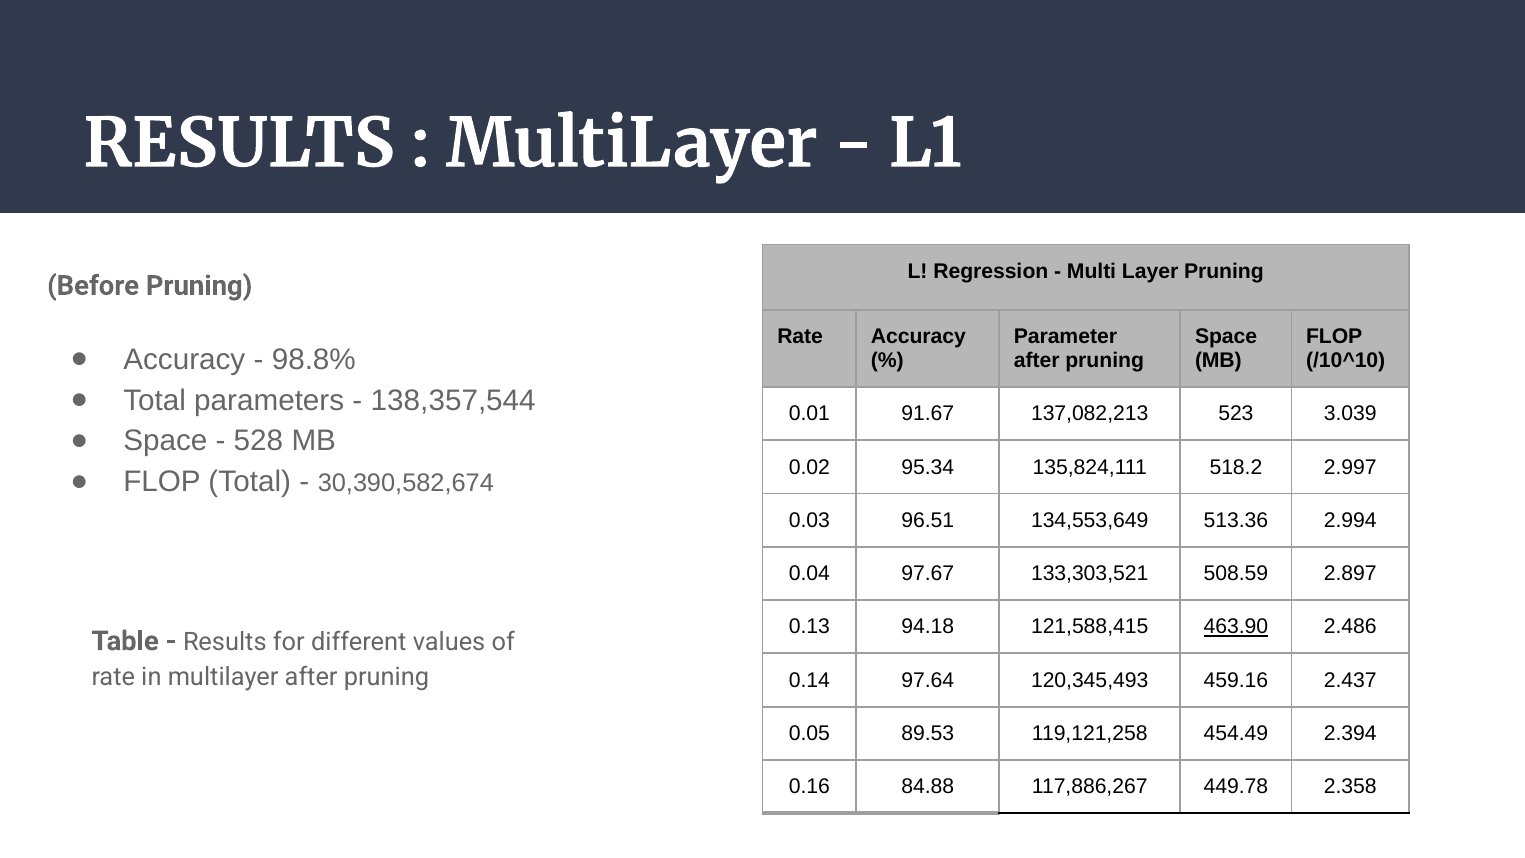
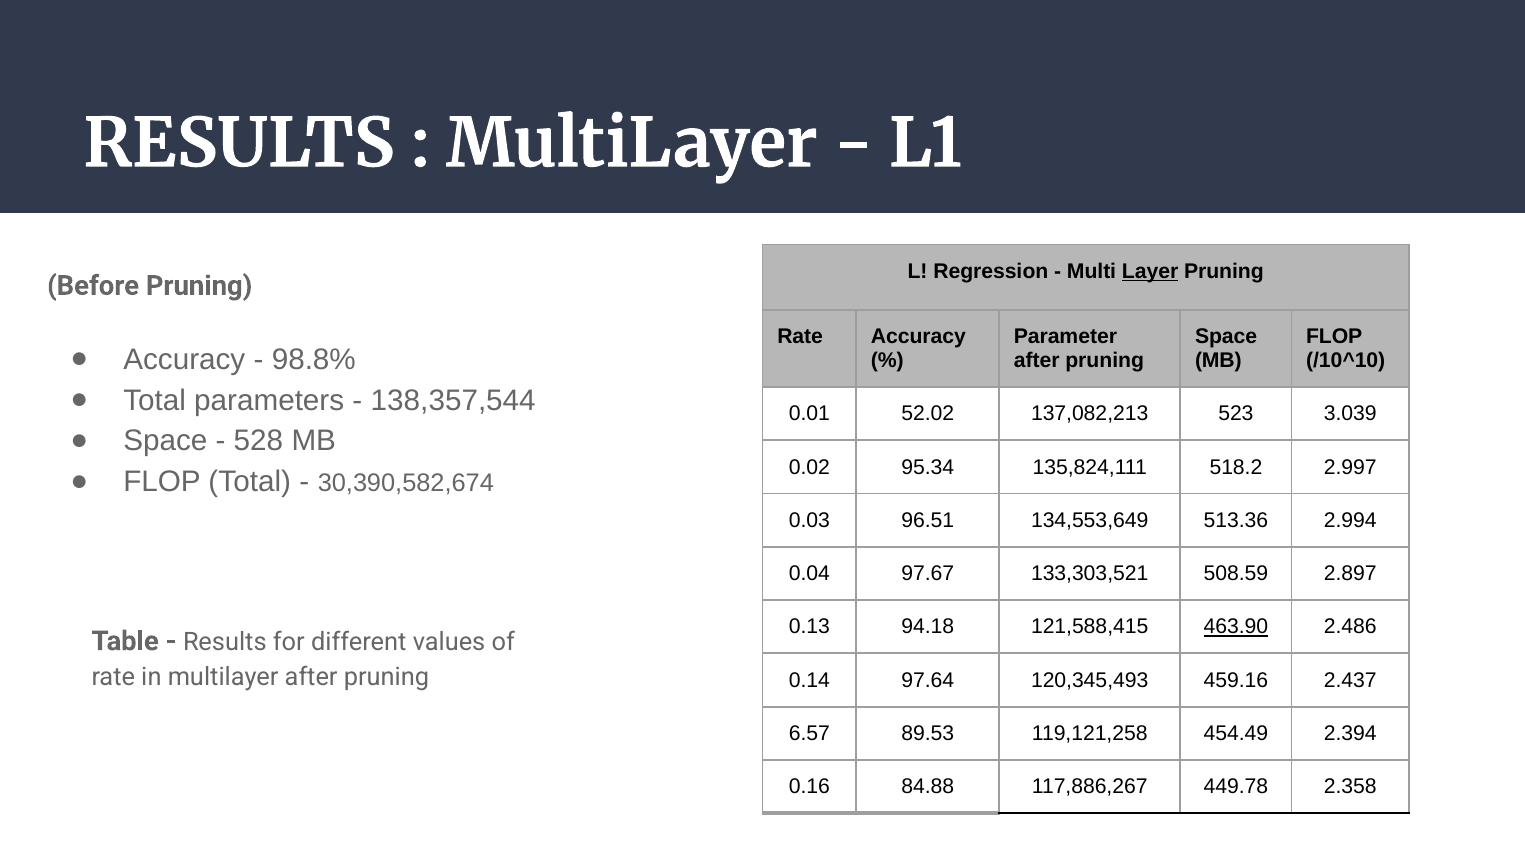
Layer underline: none -> present (1150, 271)
91.67: 91.67 -> 52.02 (928, 414)
0.05: 0.05 -> 6.57 (809, 733)
